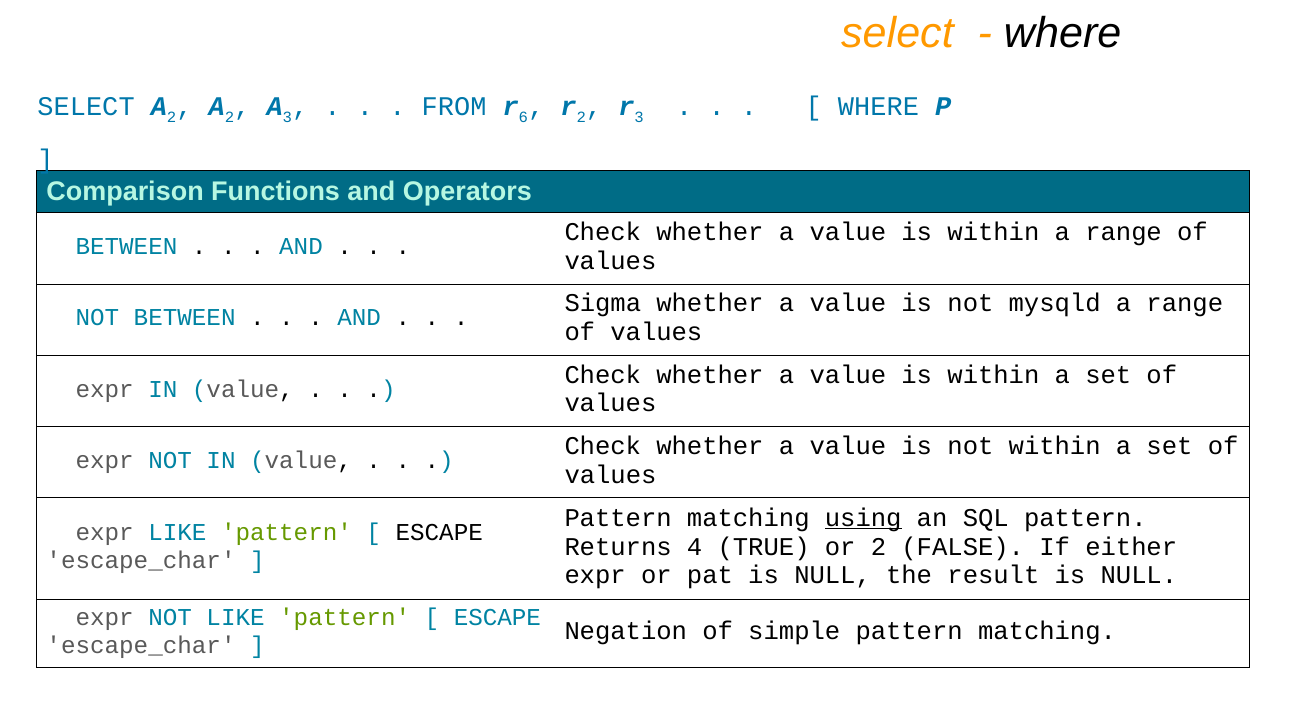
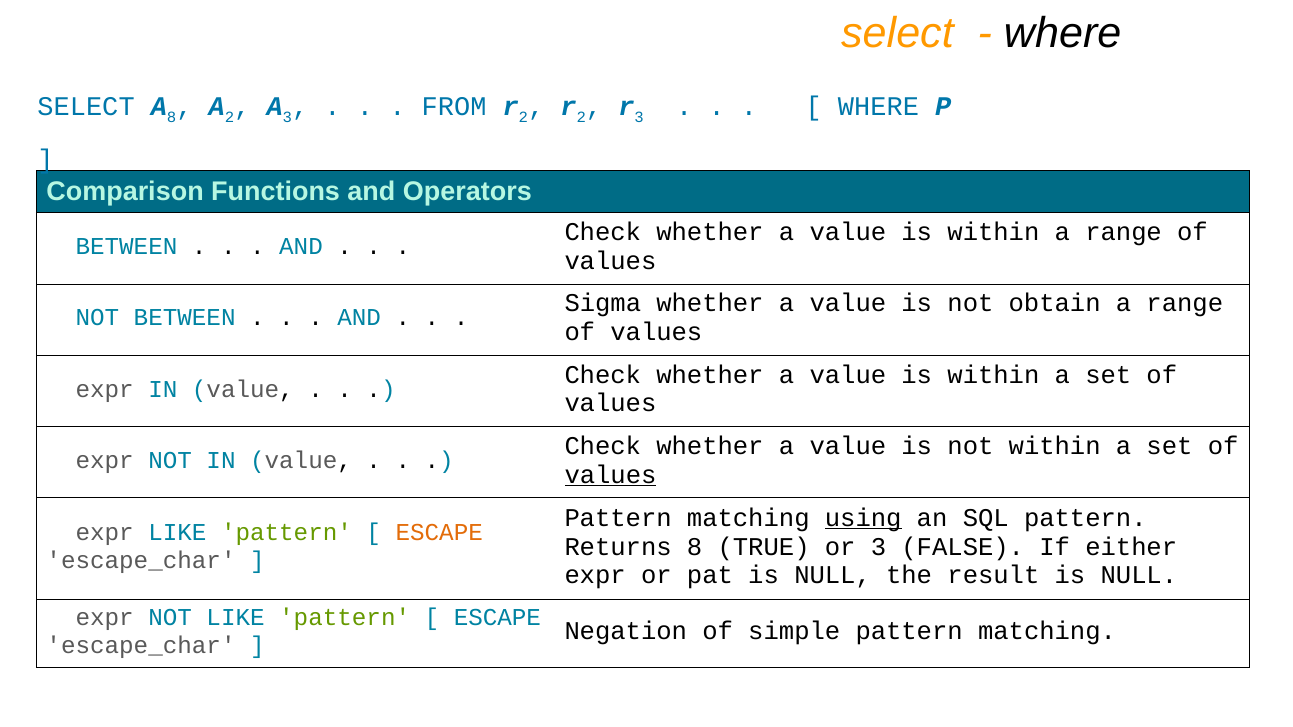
SELECT A 2: 2 -> 8 (172, 117)
6: 6 -> 2 (523, 117)
mysqld: mysqld -> obtain (1055, 304)
values underline: none -> present (610, 475)
ESCAPE colour: black -> orange (439, 533)
Returns 4: 4 -> 8 (695, 547)
or 2: 2 -> 3 (879, 547)
